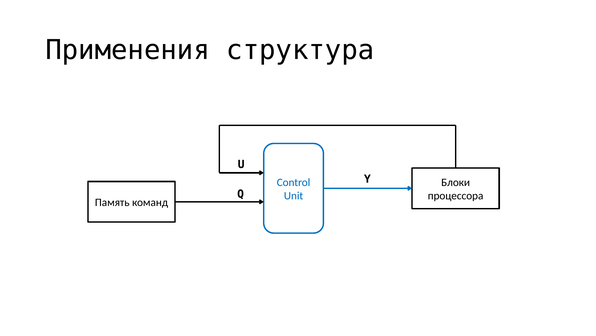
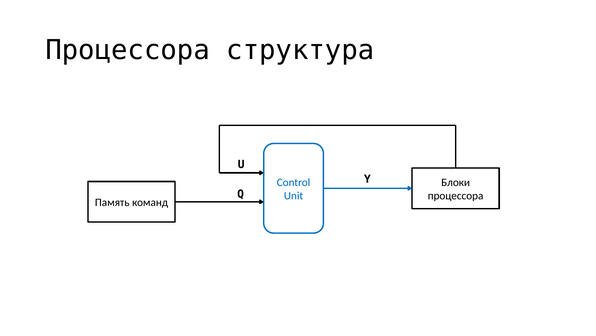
Применения: Применения -> Процессора (128, 50)
